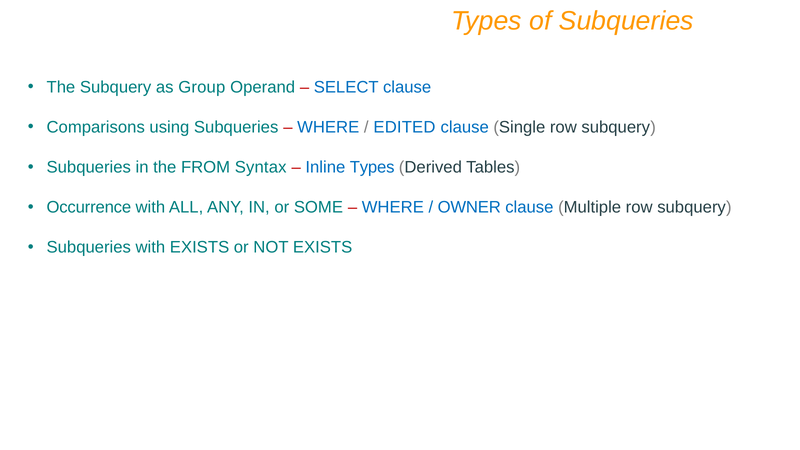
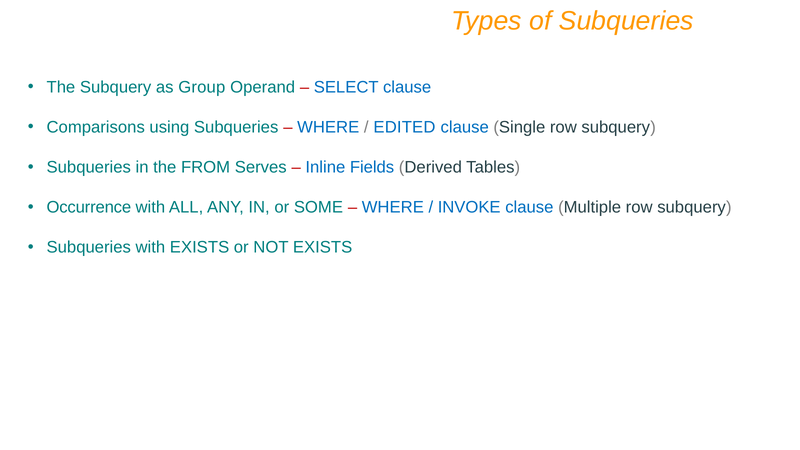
Syntax: Syntax -> Serves (261, 167)
Inline Types: Types -> Fields (372, 167)
OWNER: OWNER -> INVOKE (469, 207)
